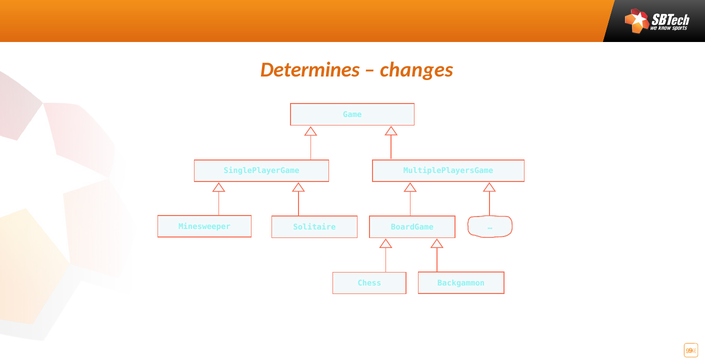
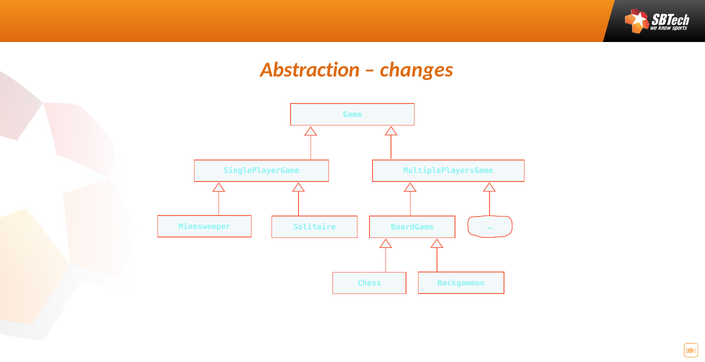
Determines: Determines -> Abstraction (310, 70)
